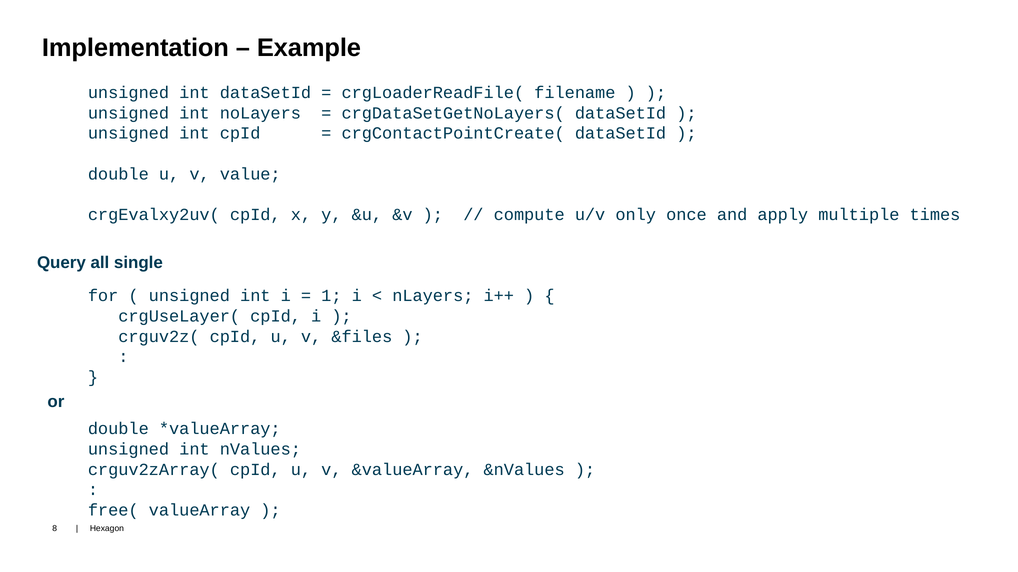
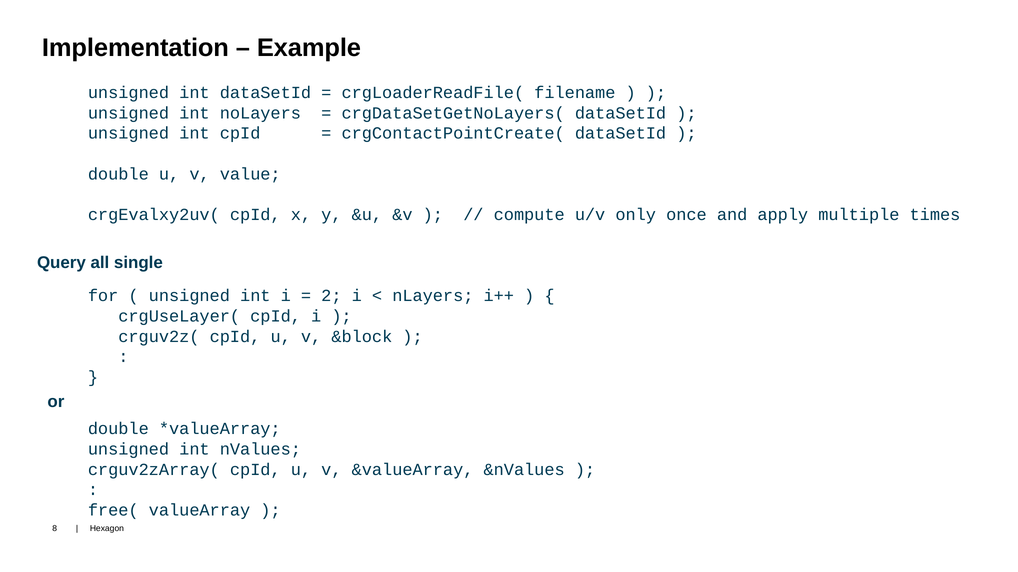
1: 1 -> 2 (331, 296)
&files: &files -> &block (362, 337)
